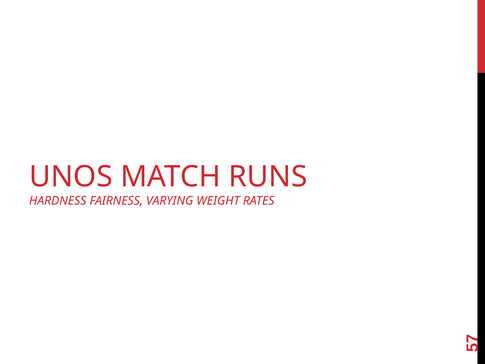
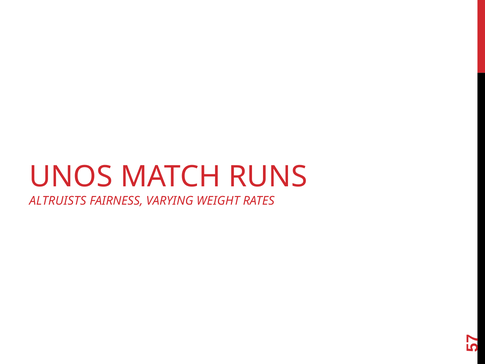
HARDNESS: HARDNESS -> ALTRUISTS (58, 201)
